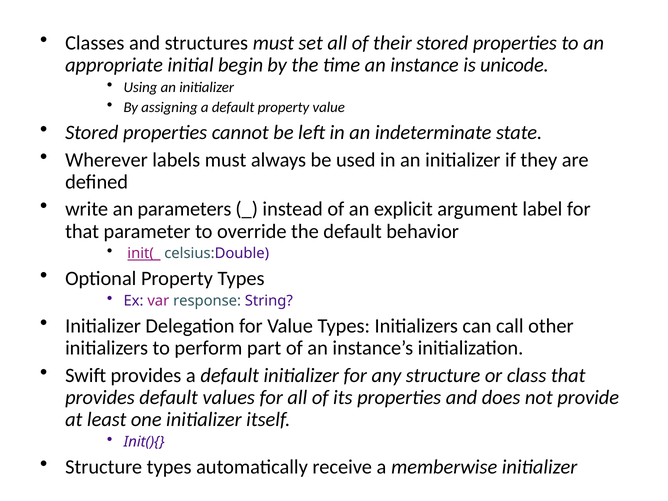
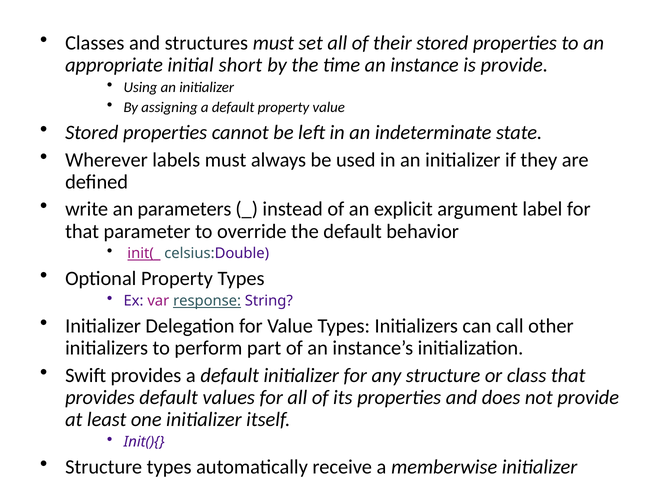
begin: begin -> short (240, 65)
is unicode: unicode -> provide (514, 65)
response underline: none -> present (207, 301)
